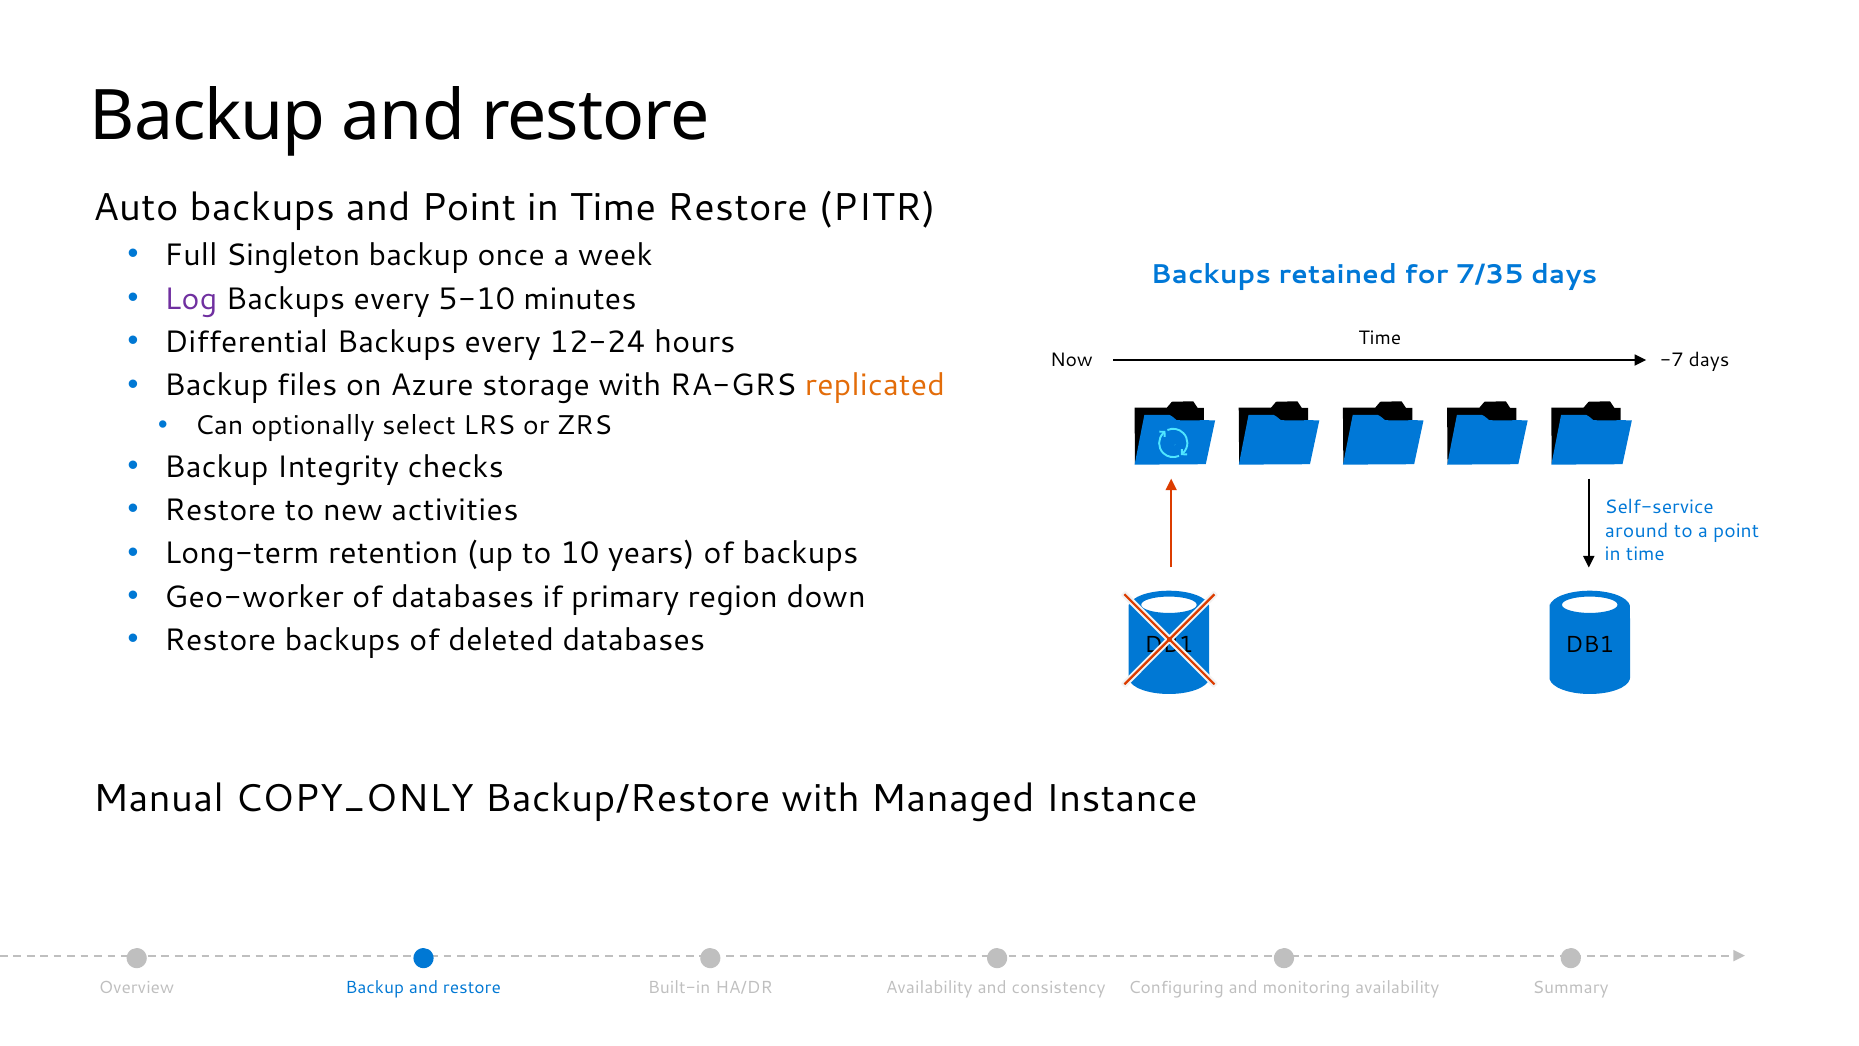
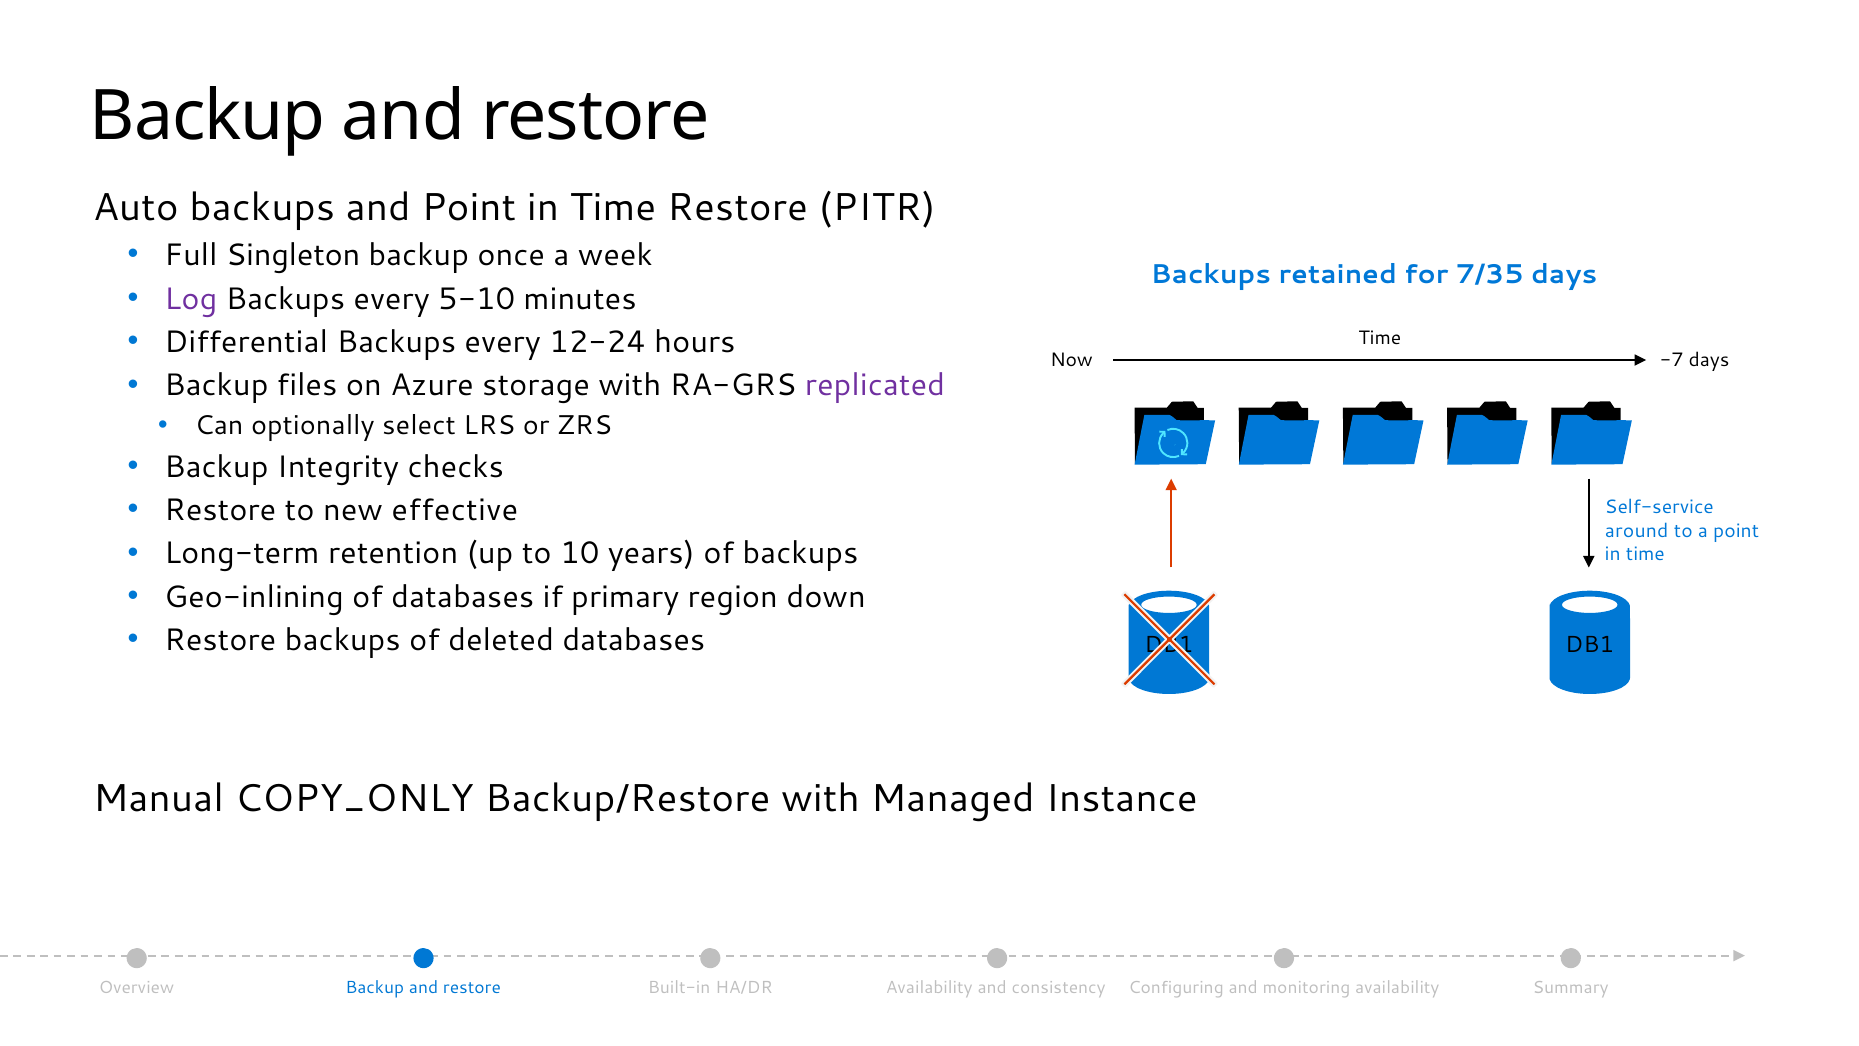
replicated colour: orange -> purple (875, 385)
activities: activities -> effective (455, 510)
Geo-worker: Geo-worker -> Geo-inlining (254, 597)
